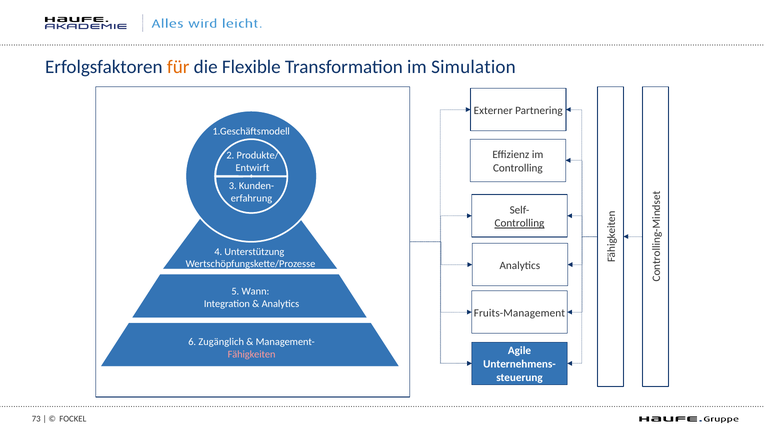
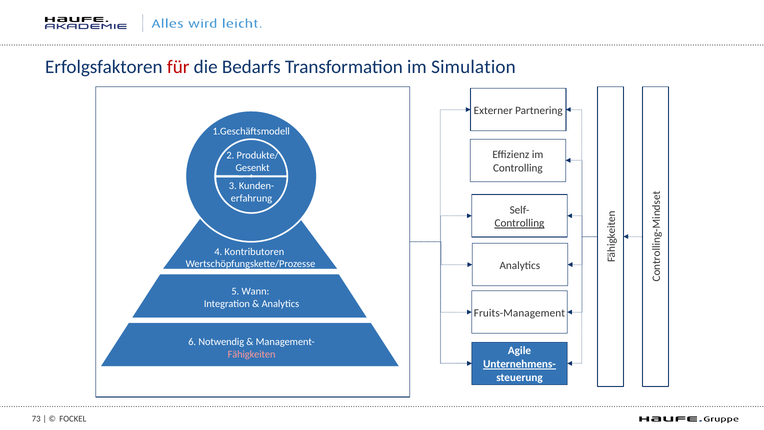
für colour: orange -> red (178, 67)
Flexible: Flexible -> Bedarfs (251, 67)
Entwirft: Entwirft -> Gesenkt (253, 168)
Unterstützung: Unterstützung -> Kontributoren (254, 251)
Zugänglich: Zugänglich -> Notwendig (221, 342)
Unternehmens- underline: none -> present (519, 364)
